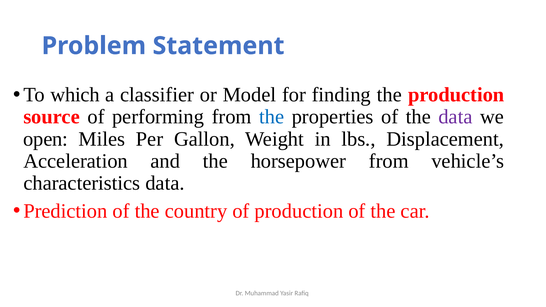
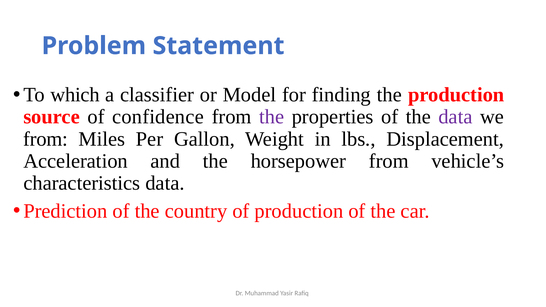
performing: performing -> confidence (158, 117)
the colour: blue -> purple (272, 117)
open: open -> from (46, 139)
